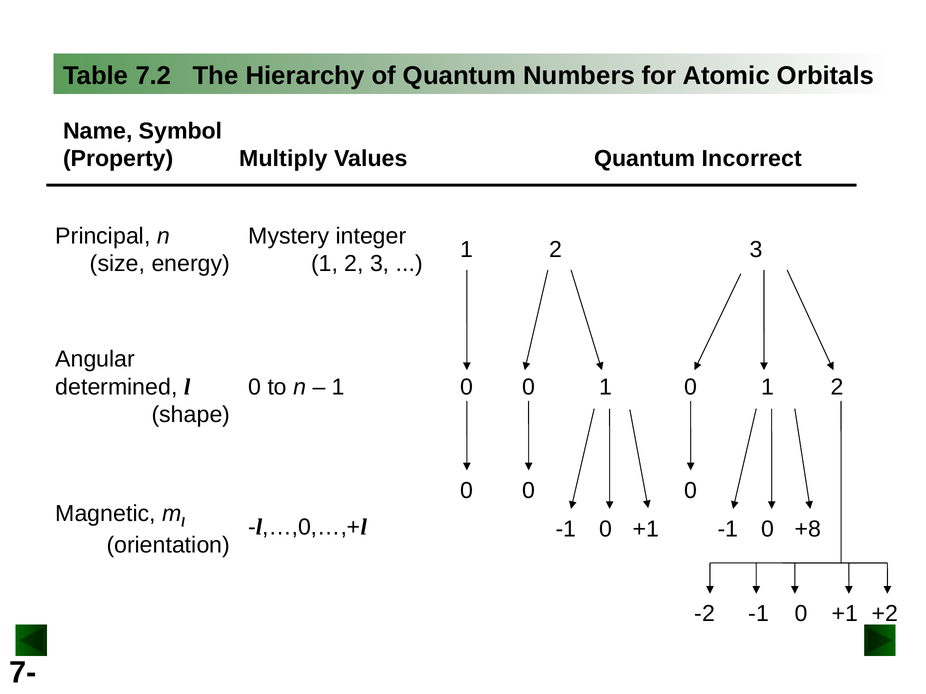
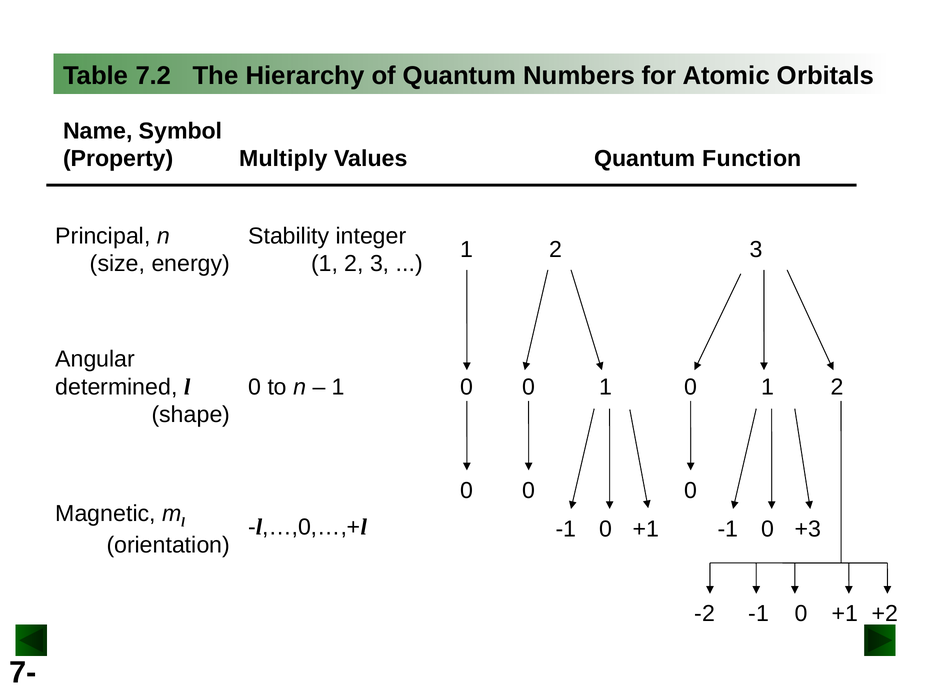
Incorrect: Incorrect -> Function (752, 159)
Mystery: Mystery -> Stability (289, 236)
+8: +8 -> +3 (808, 529)
